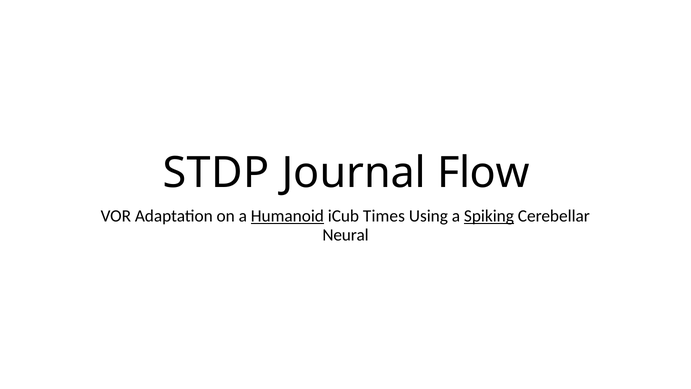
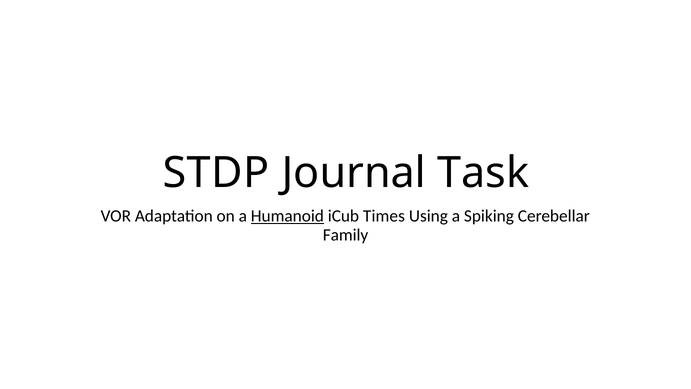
Flow: Flow -> Task (483, 173)
Spiking underline: present -> none (489, 216)
Neural: Neural -> Family (346, 235)
